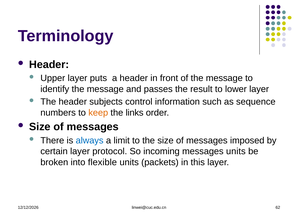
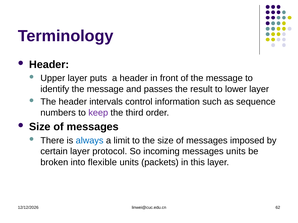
subjects: subjects -> intervals (106, 102)
keep colour: orange -> purple (98, 113)
links: links -> third (135, 113)
